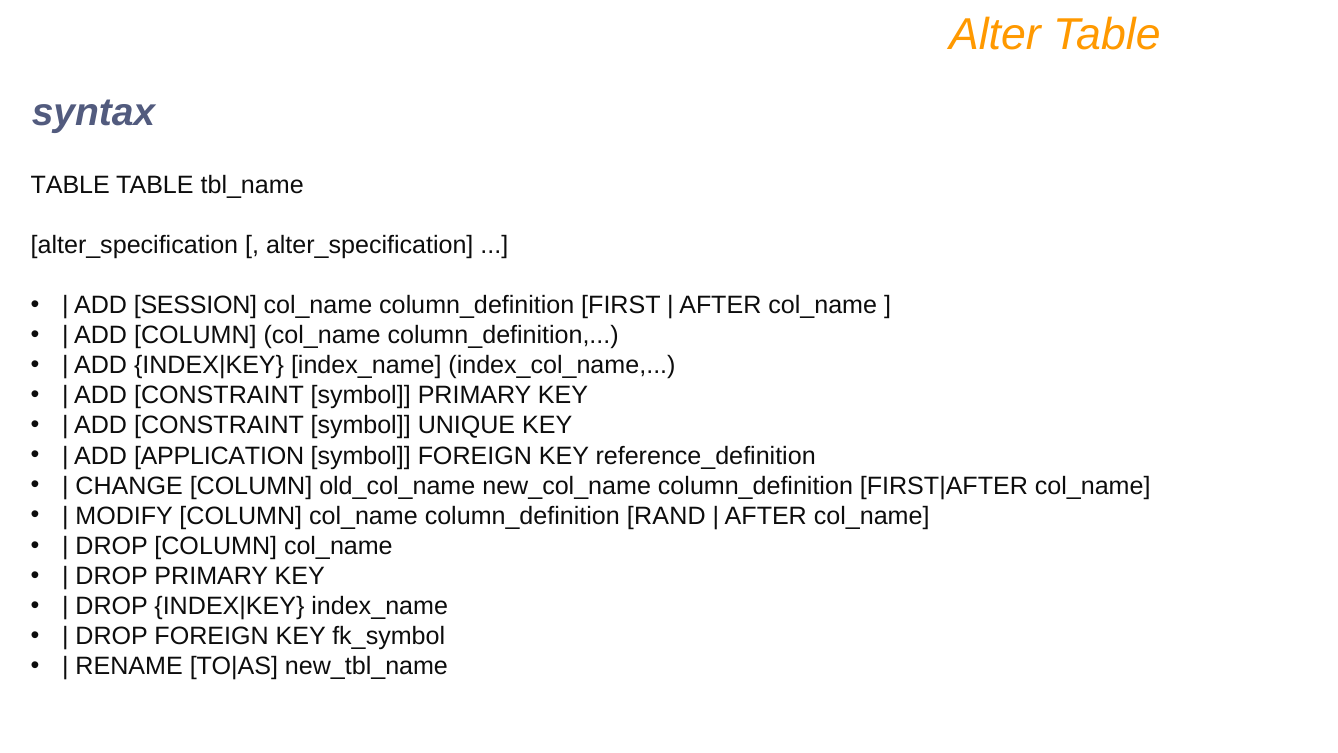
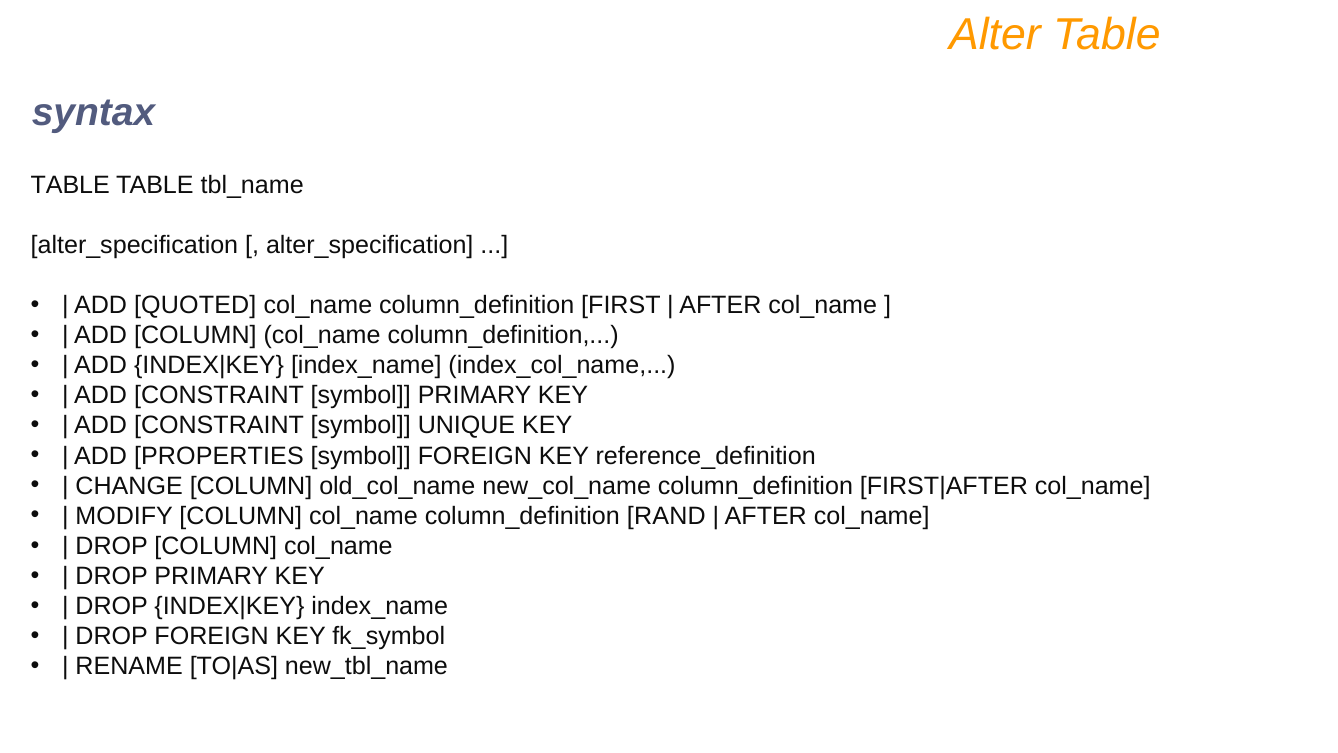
SESSION: SESSION -> QUOTED (195, 305)
APPLICATION: APPLICATION -> PROPERTIES (219, 456)
